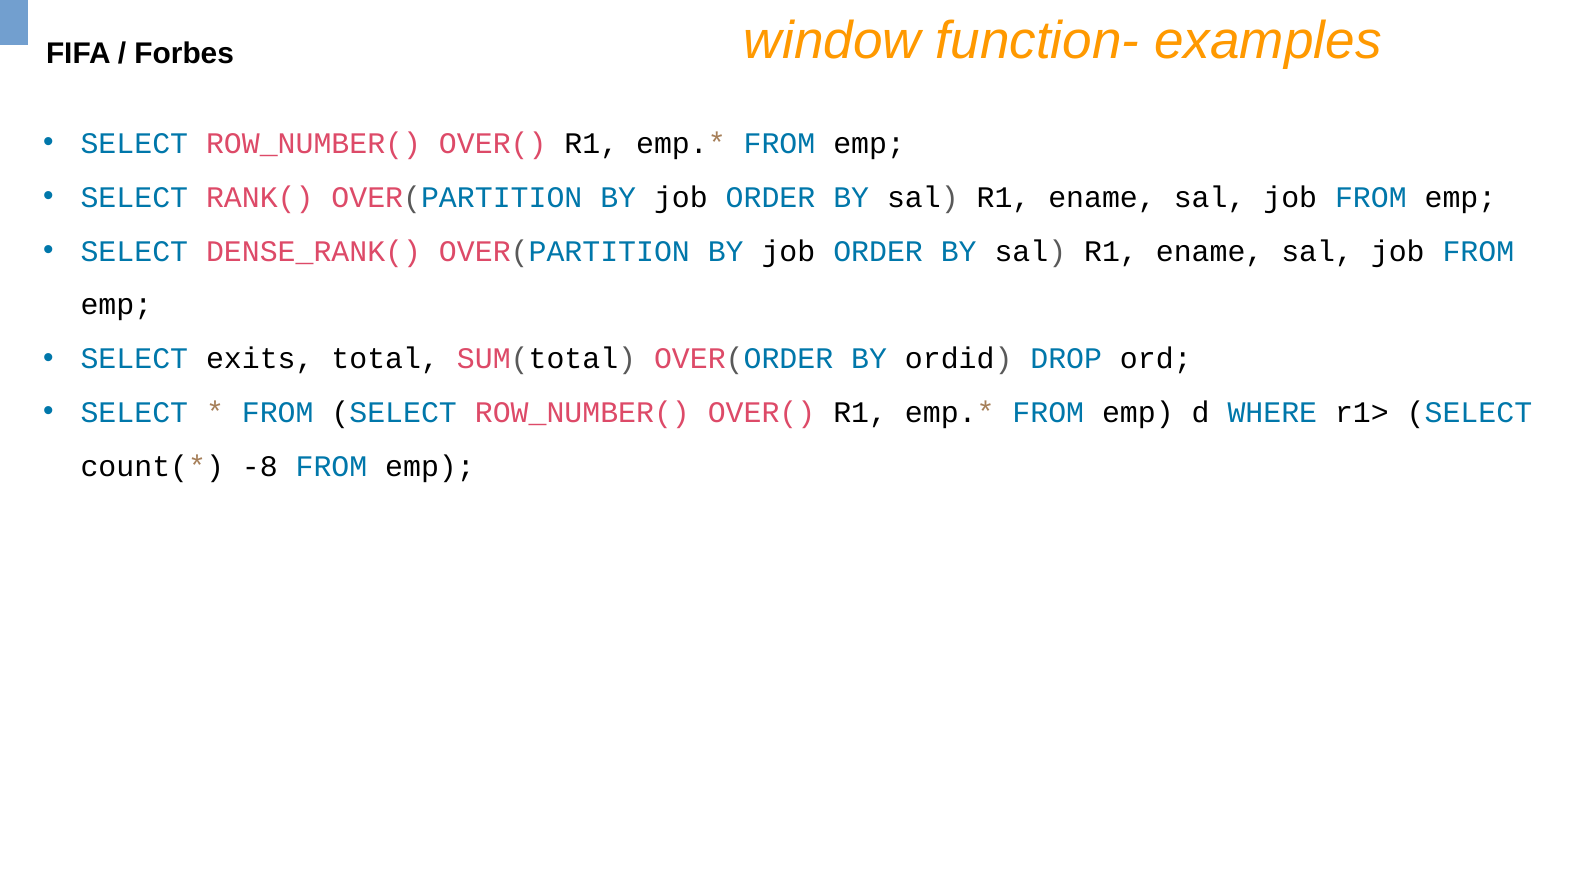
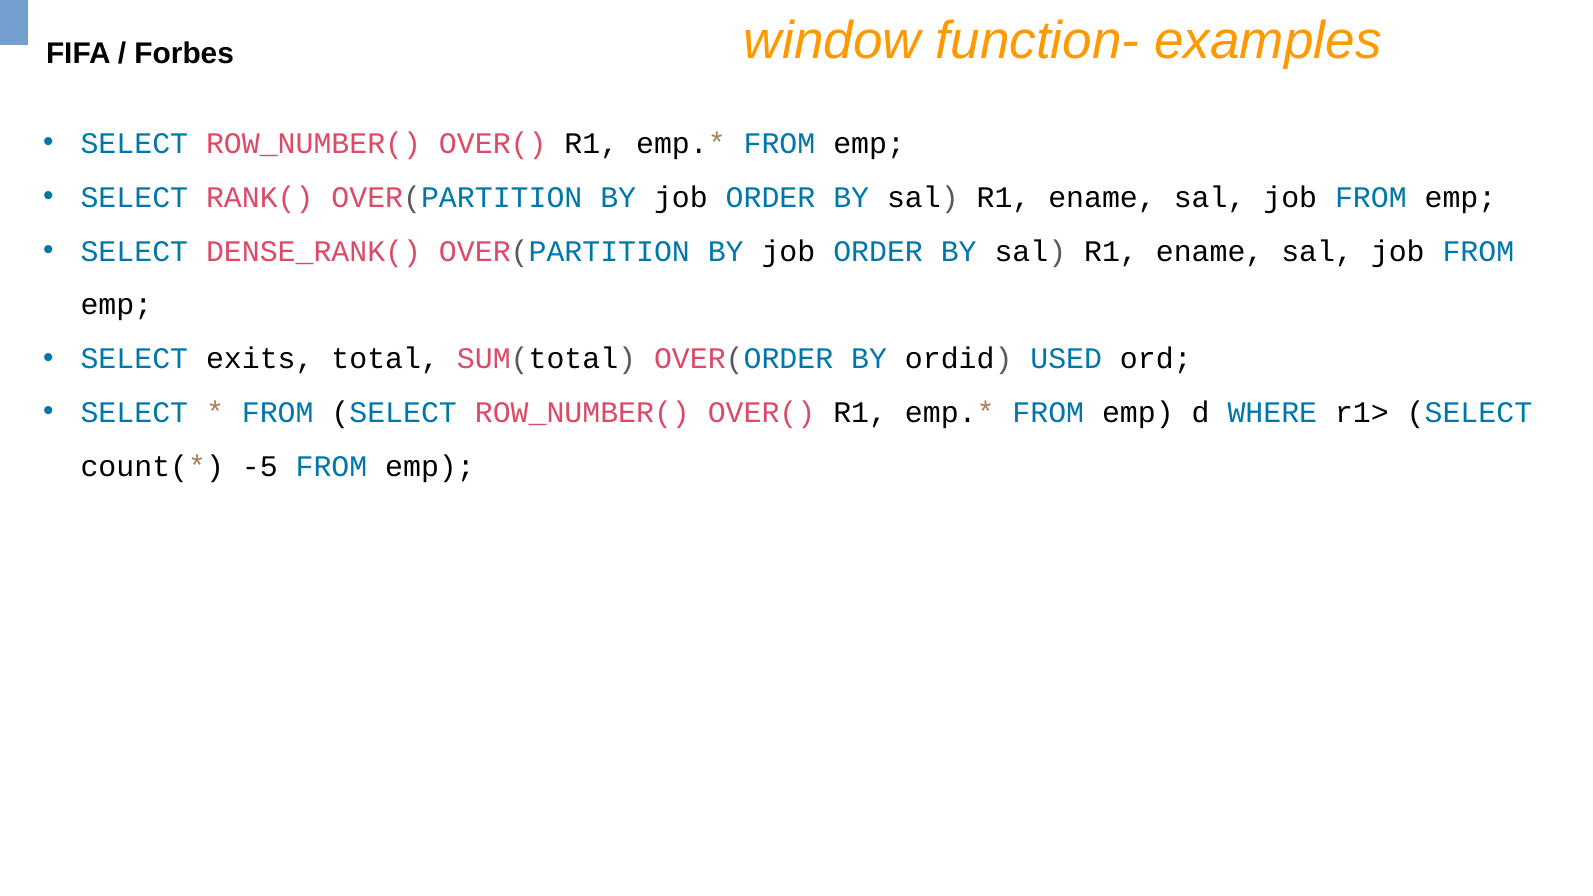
DROP: DROP -> USED (1066, 359)
-8: -8 -> -5 (260, 466)
